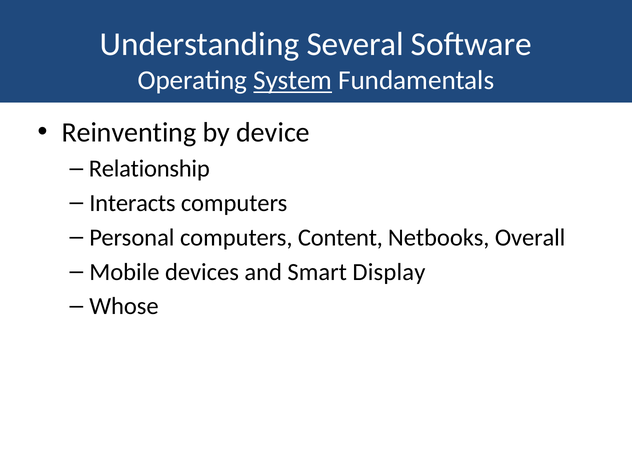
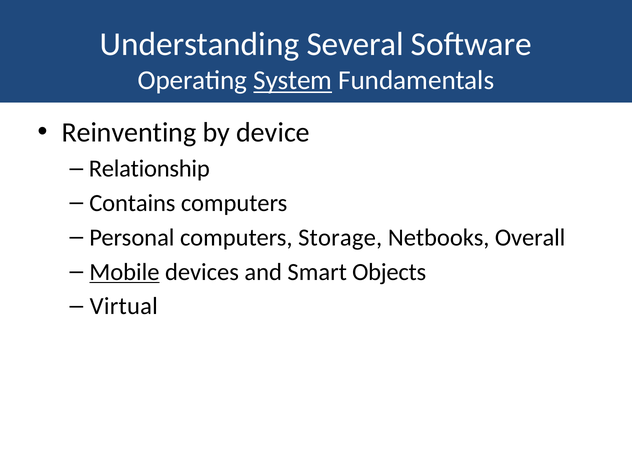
Interacts: Interacts -> Contains (132, 203)
Content: Content -> Storage (340, 238)
Mobile underline: none -> present (124, 272)
Display: Display -> Objects (389, 272)
Whose: Whose -> Virtual (124, 306)
